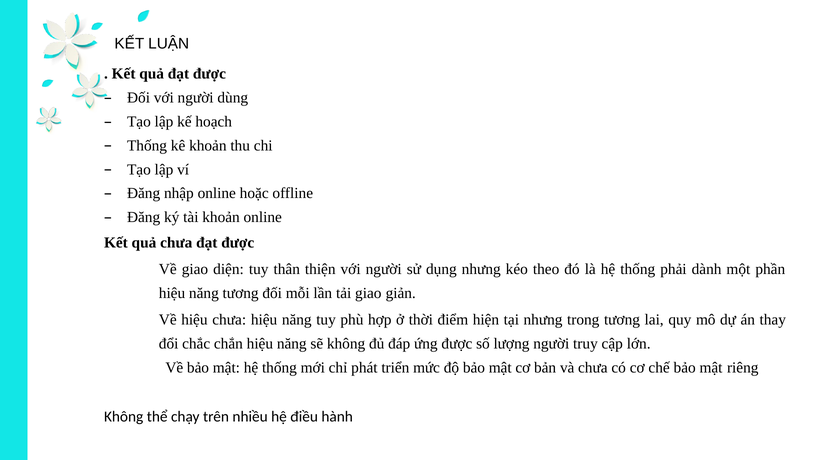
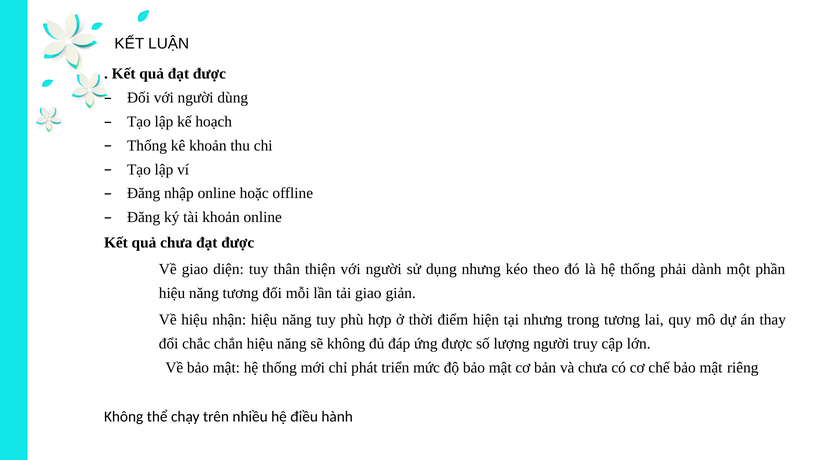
hiệu chưa: chưa -> nhận (229, 320)
